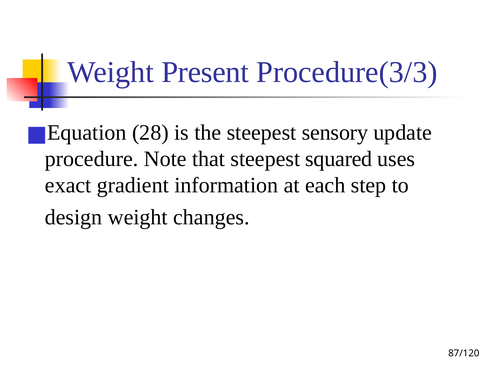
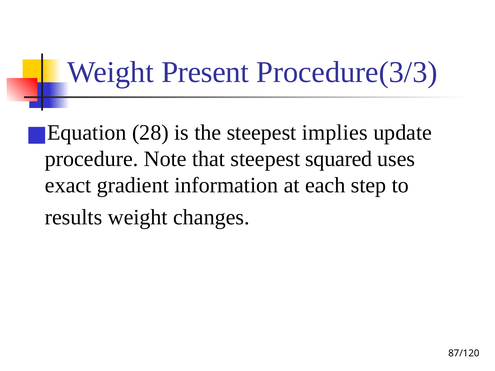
sensory: sensory -> implies (335, 133)
design: design -> results (74, 217)
